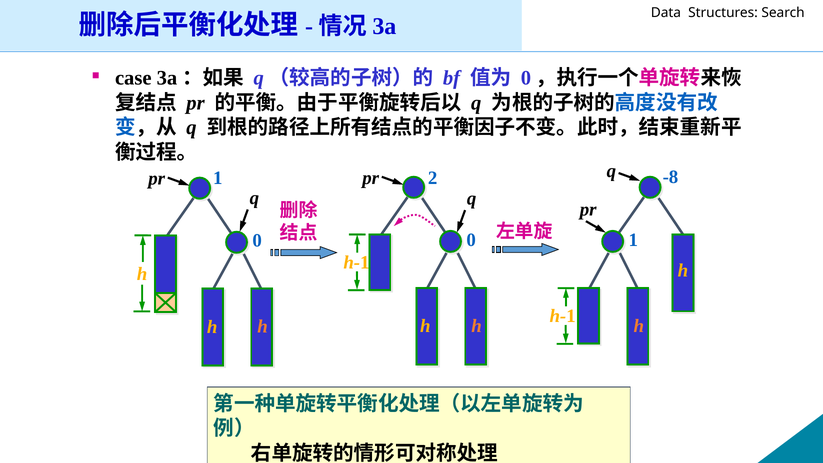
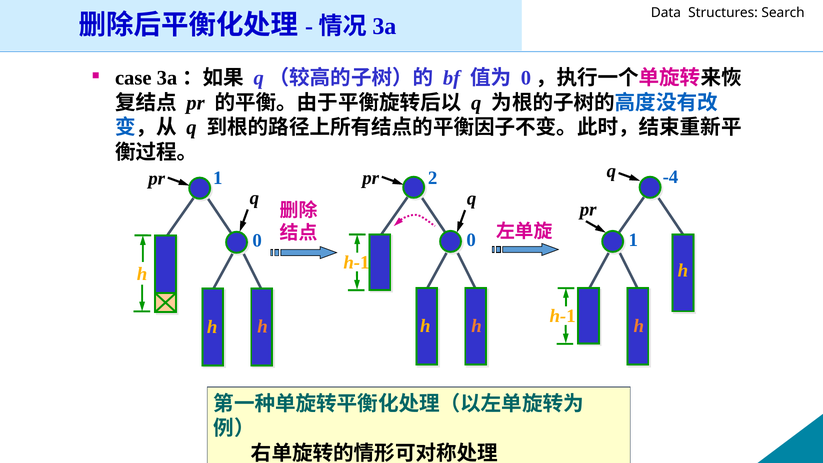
-8: -8 -> -4 (670, 177)
